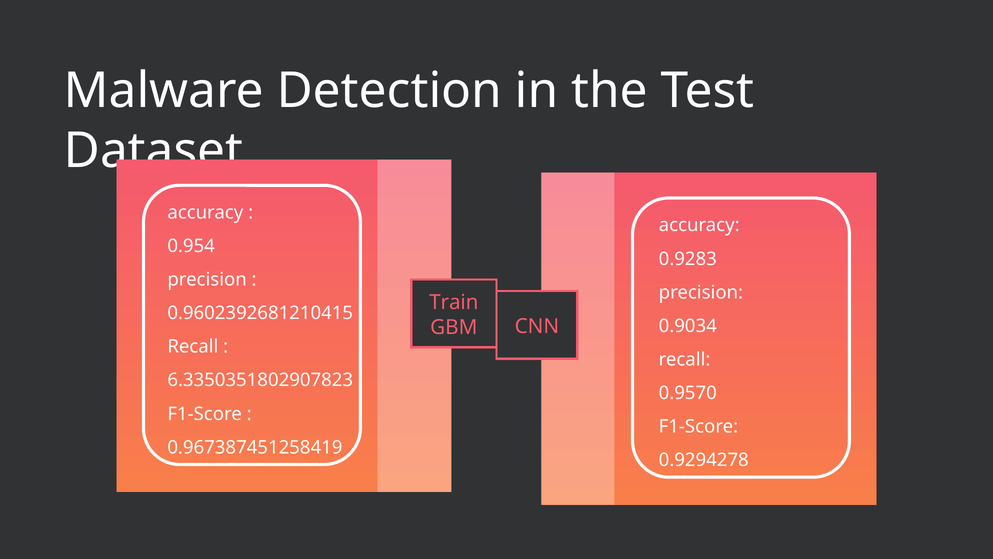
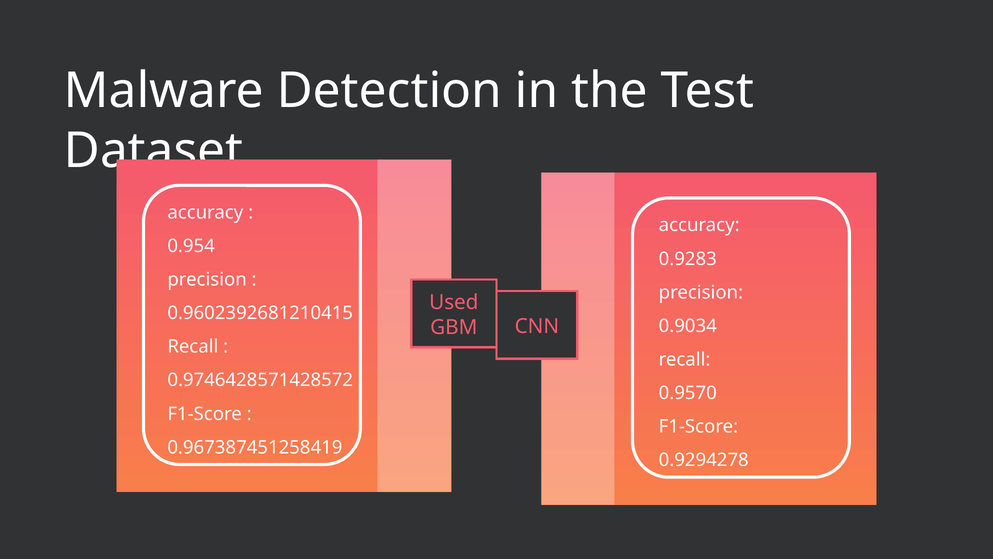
Train: Train -> Used (454, 302)
6.3350351802907823: 6.3350351802907823 -> 0.9746428571428572 (260, 380)
